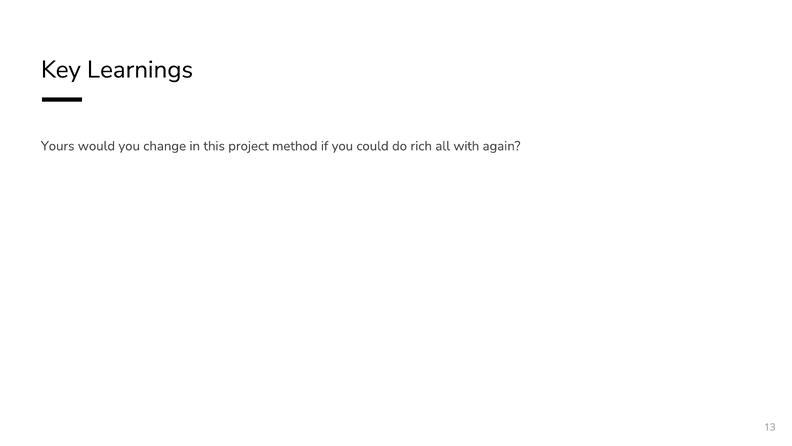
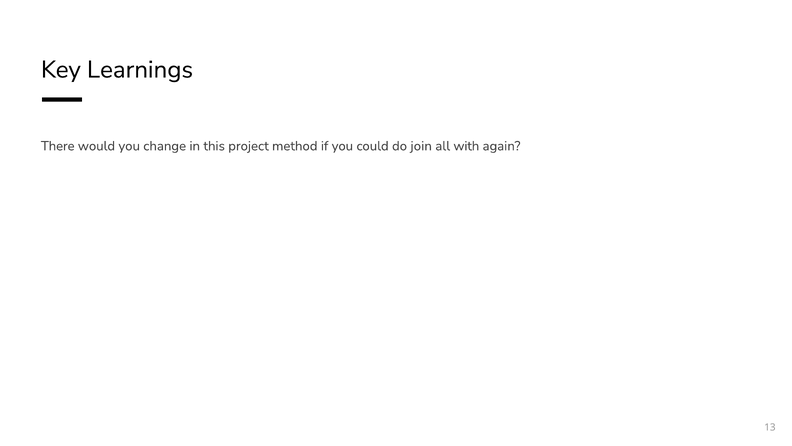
Yours: Yours -> There (58, 146)
rich: rich -> join (421, 146)
